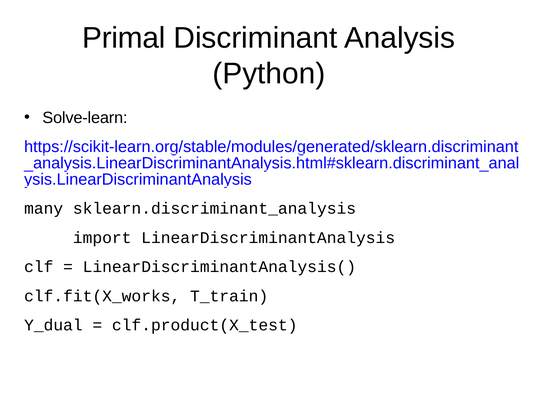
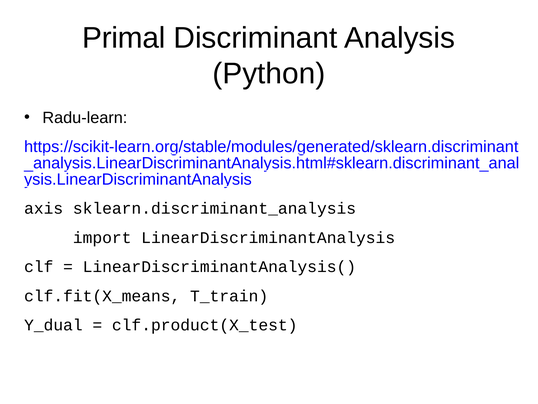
Solve-learn: Solve-learn -> Radu-learn (85, 118)
many: many -> axis (44, 208)
clf.fit(X_works: clf.fit(X_works -> clf.fit(X_means (102, 296)
